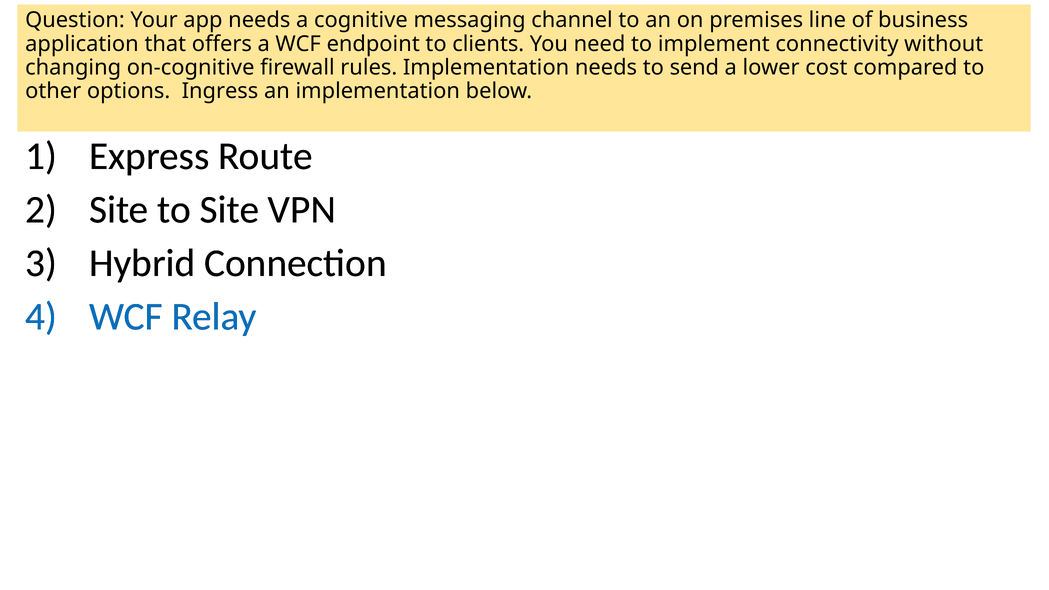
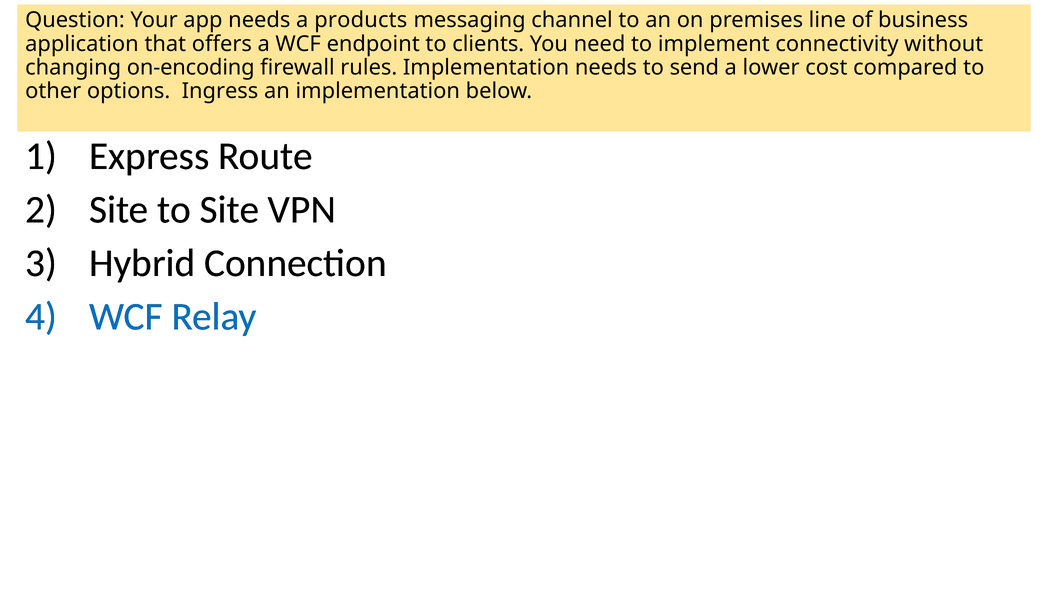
cognitive: cognitive -> products (361, 20)
on-cognitive: on-cognitive -> on-encoding (191, 67)
